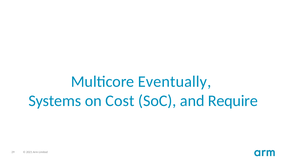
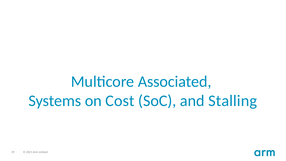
Eventually: Eventually -> Associated (175, 81)
Require: Require -> Stalling (233, 101)
